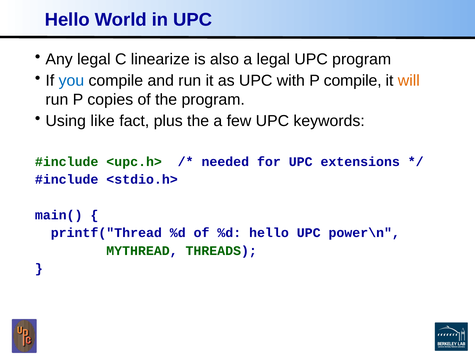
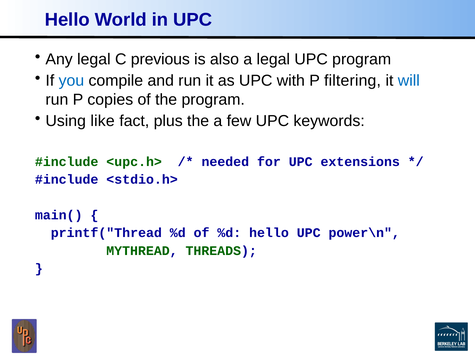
linearize: linearize -> previous (160, 59)
P compile: compile -> filtering (353, 81)
will colour: orange -> blue (409, 81)
